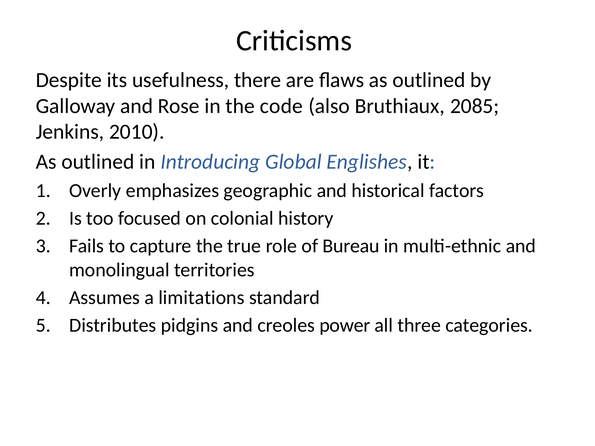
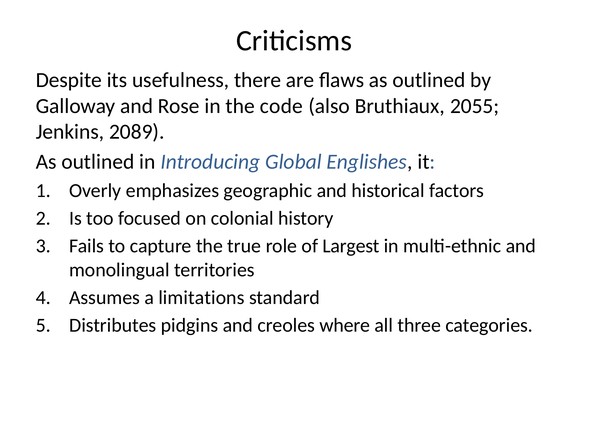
2085: 2085 -> 2055 (475, 106)
2010: 2010 -> 2089 (137, 132)
Bureau: Bureau -> Largest (351, 246)
power: power -> where (345, 325)
